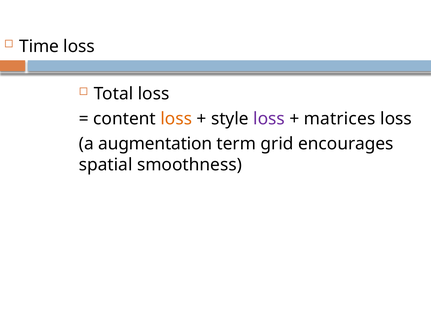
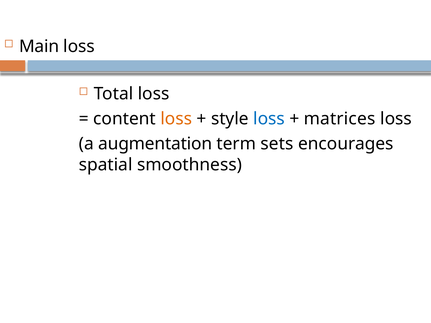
Time: Time -> Main (39, 46)
loss colour: purple -> blue (269, 119)
grid: grid -> sets (277, 144)
